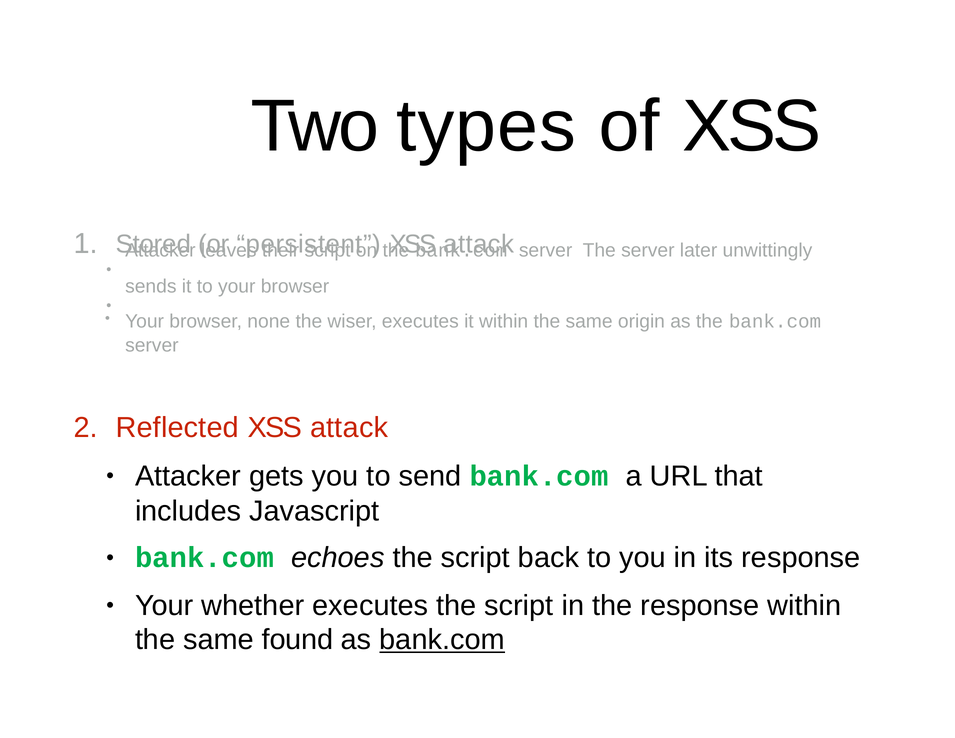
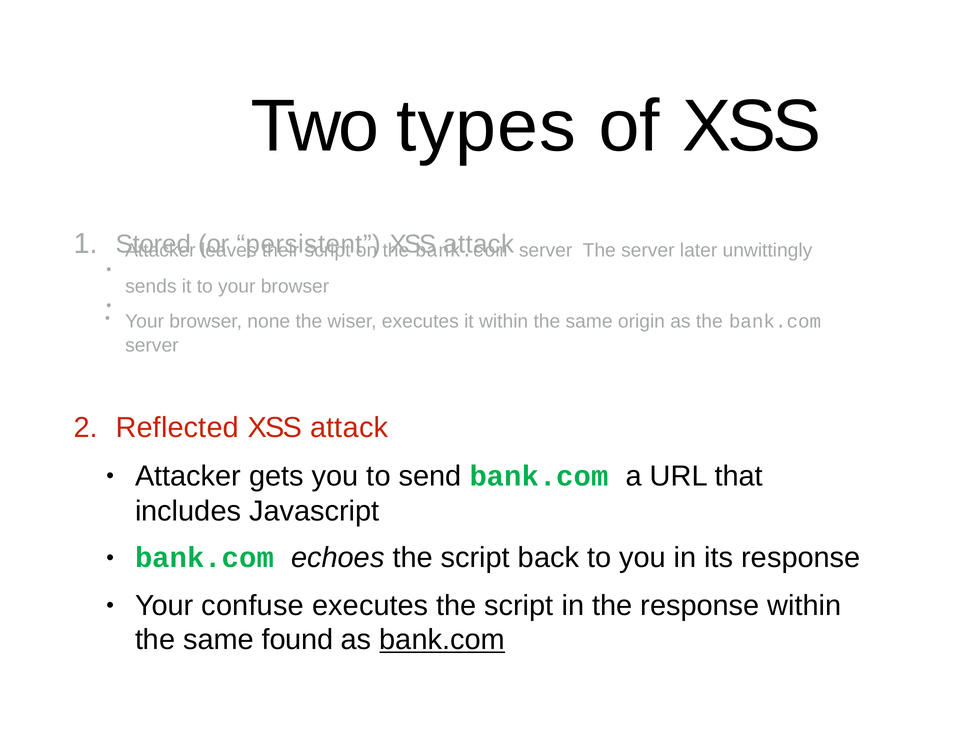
whether: whether -> confuse (253, 606)
